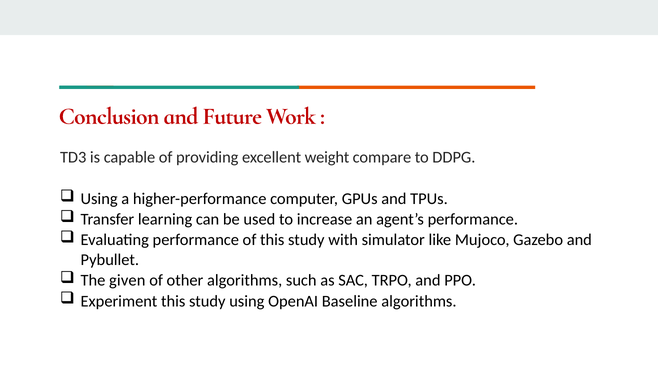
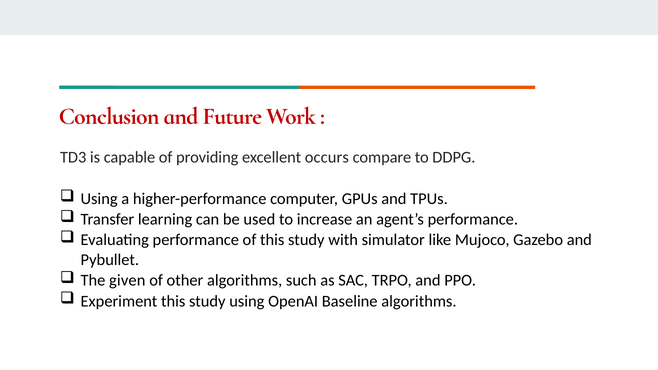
weight: weight -> occurs (327, 158)
